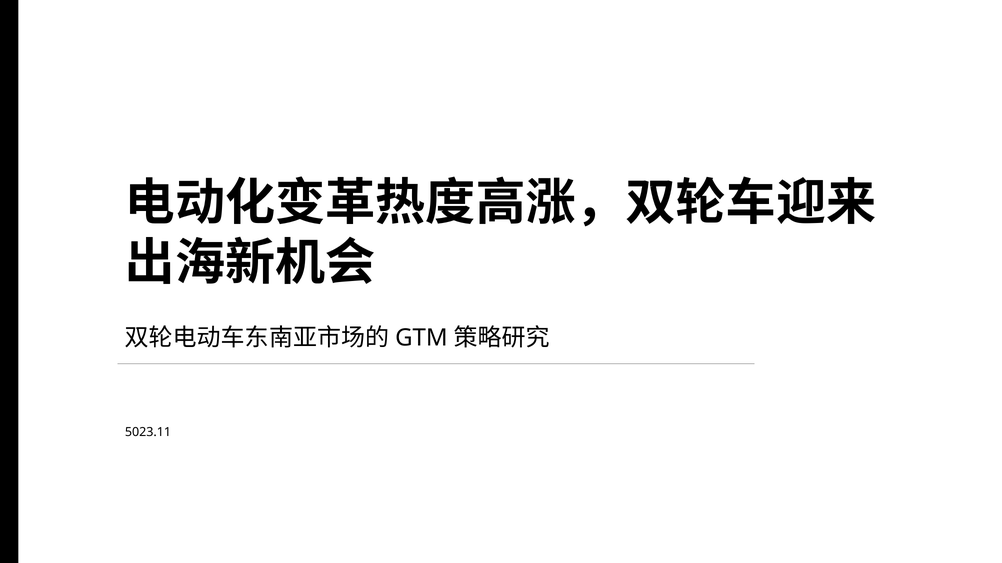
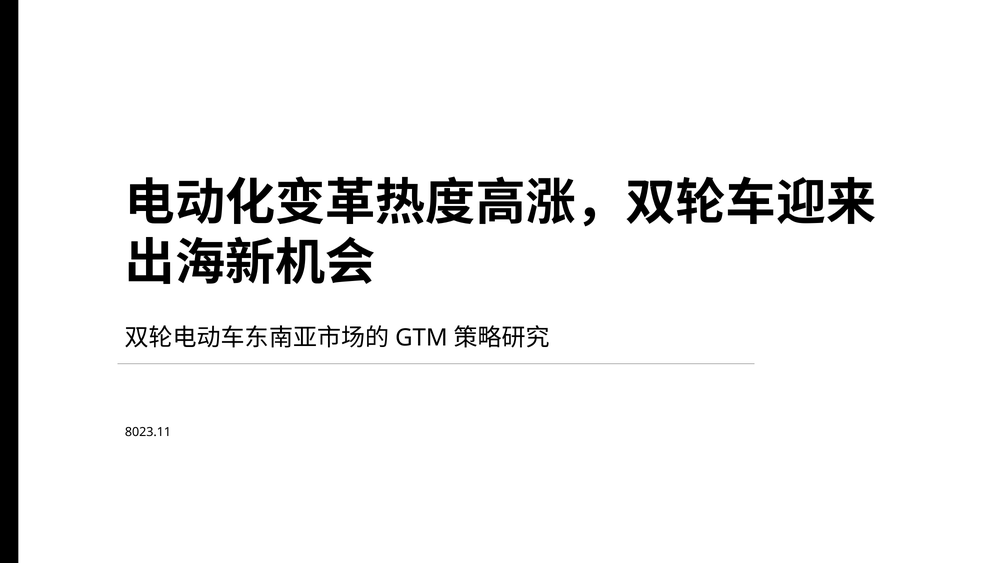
5023.11: 5023.11 -> 8023.11 (148, 433)
